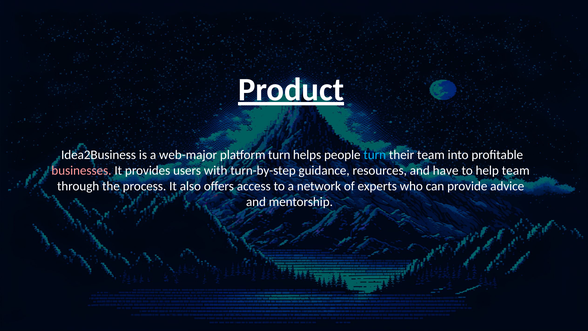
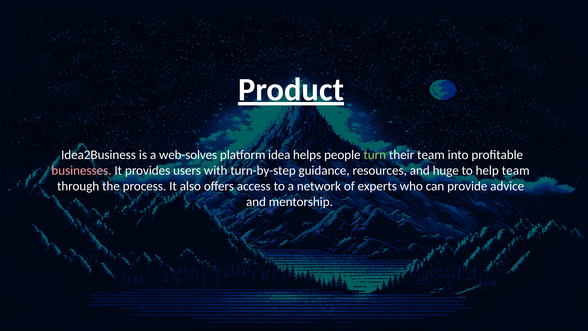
web-major: web-major -> web-solves (188, 155)
platform turn: turn -> idea (279, 155)
turn colour: light blue -> light green (375, 155)
have: have -> huge (446, 170)
